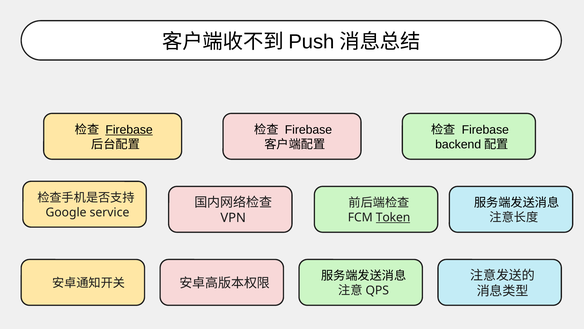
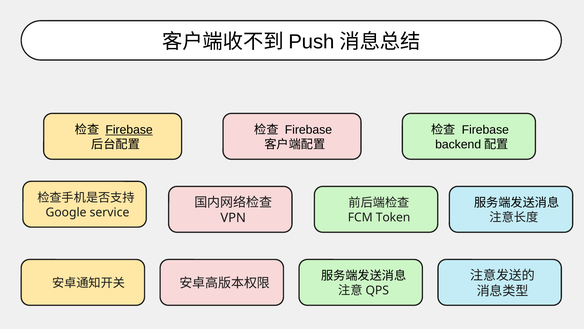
Token underline: present -> none (393, 217)
